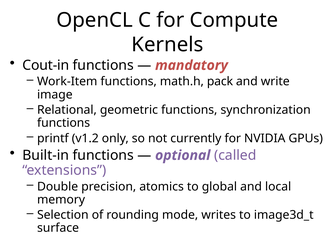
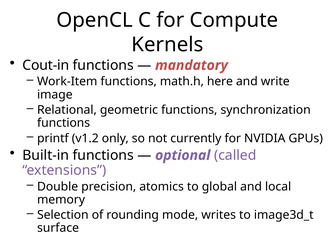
pack: pack -> here (220, 82)
